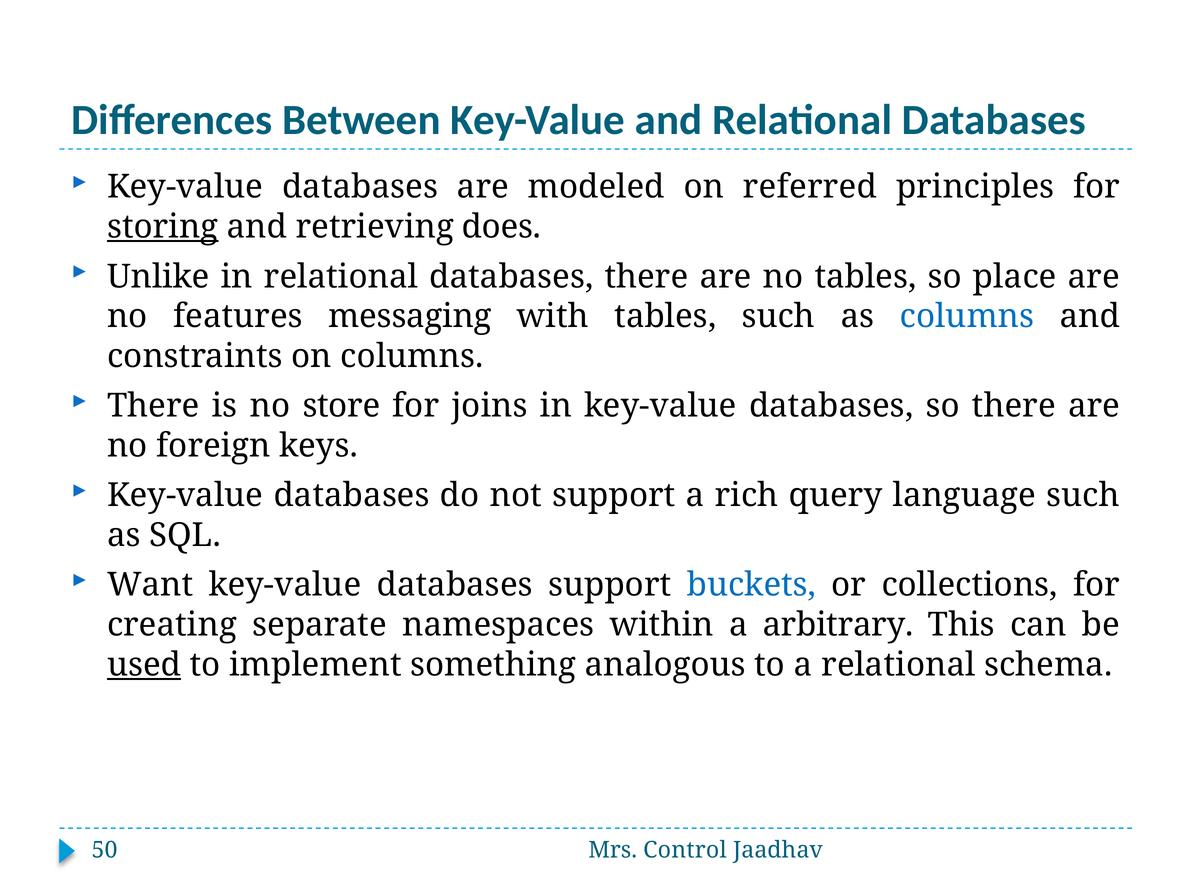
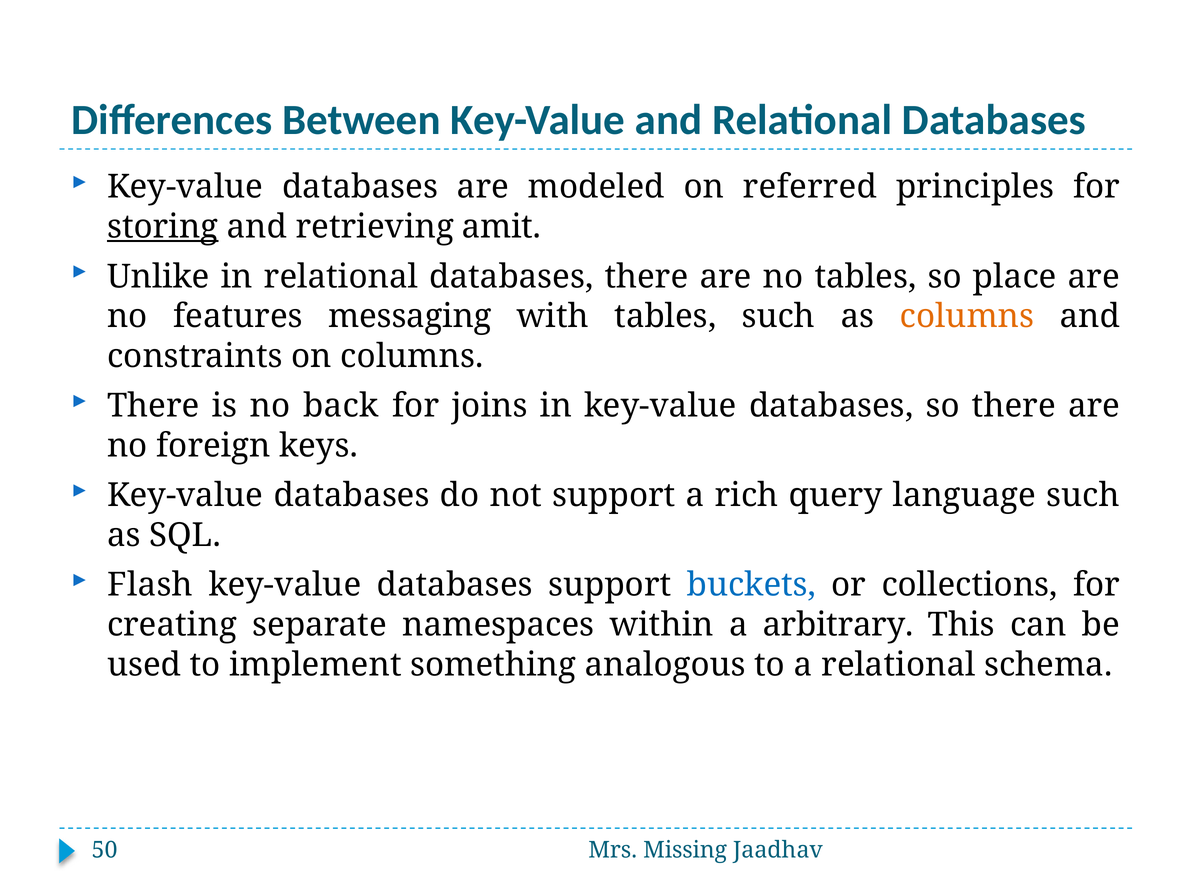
does: does -> amit (501, 227)
columns colour: blue -> orange (967, 316)
store: store -> back (341, 406)
Want: Want -> Flash (150, 585)
used underline: present -> none (144, 665)
Control: Control -> Missing (685, 850)
